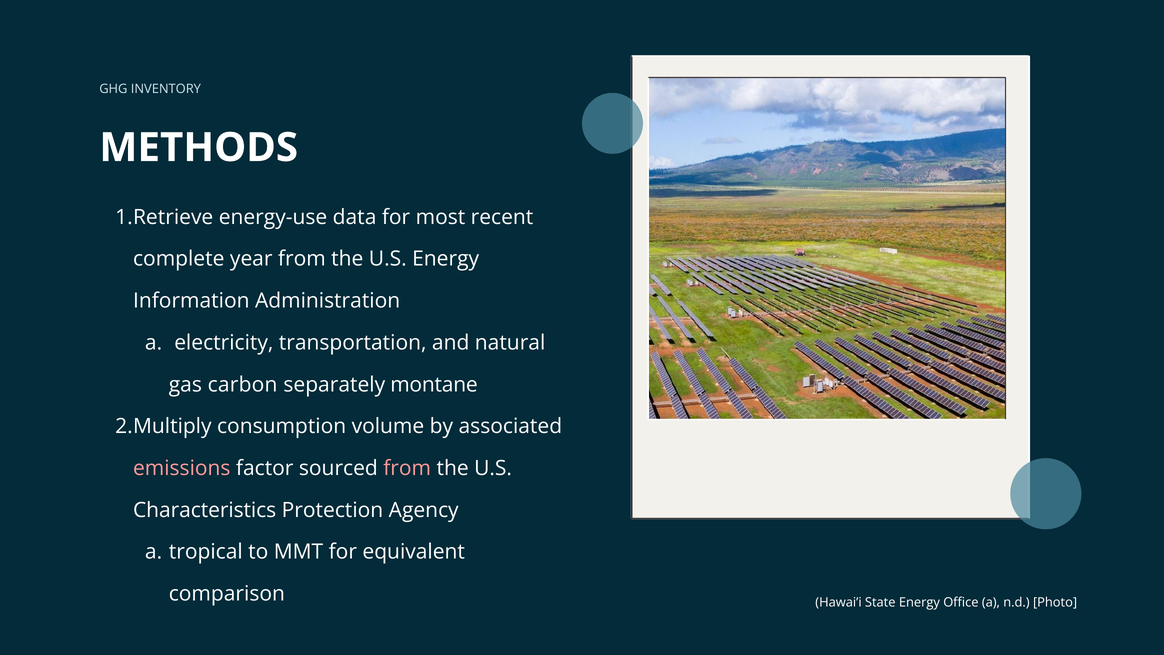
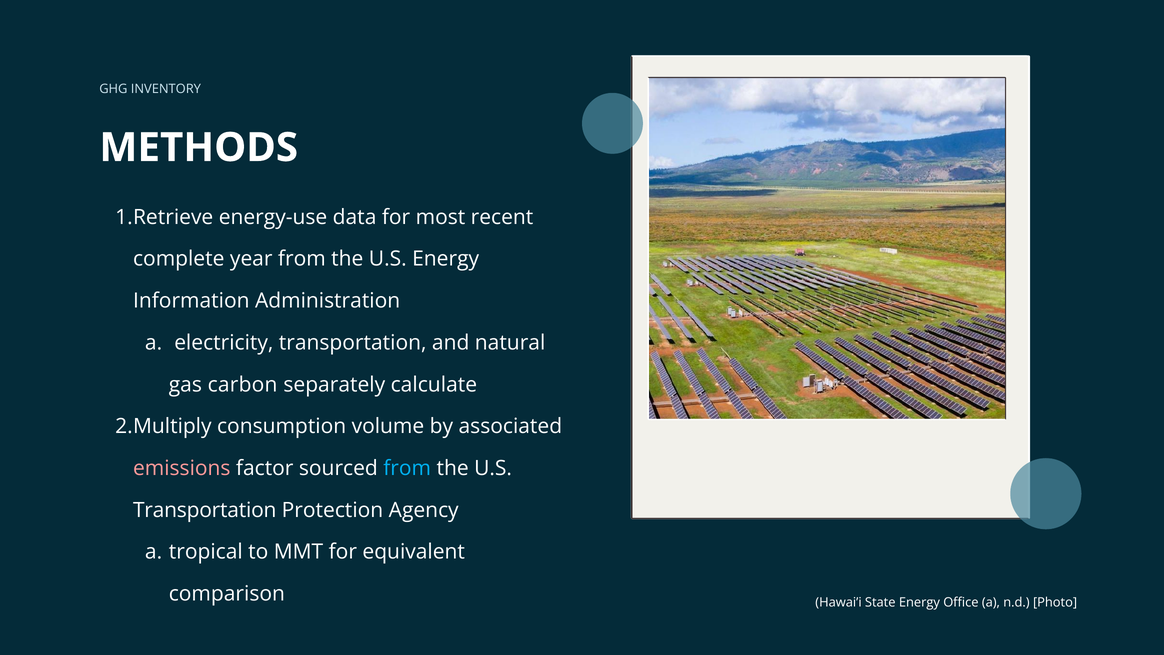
montane: montane -> calculate (434, 384)
from colour: pink -> light blue (407, 468)
Characteristics: Characteristics -> Transportation (205, 510)
